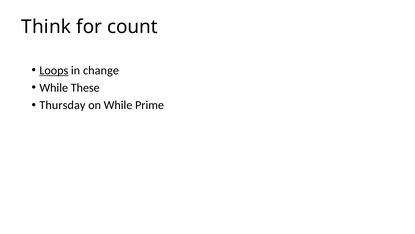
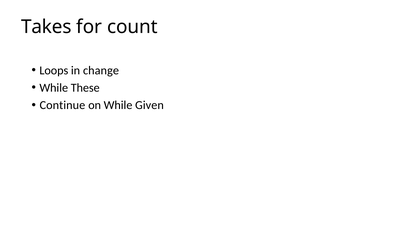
Think: Think -> Takes (46, 27)
Loops underline: present -> none (54, 70)
Thursday: Thursday -> Continue (62, 105)
Prime: Prime -> Given (149, 105)
